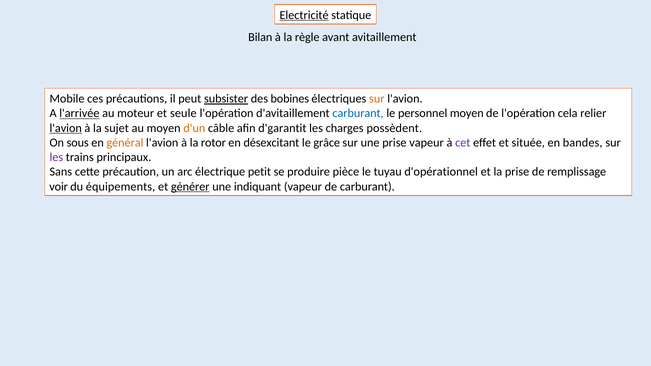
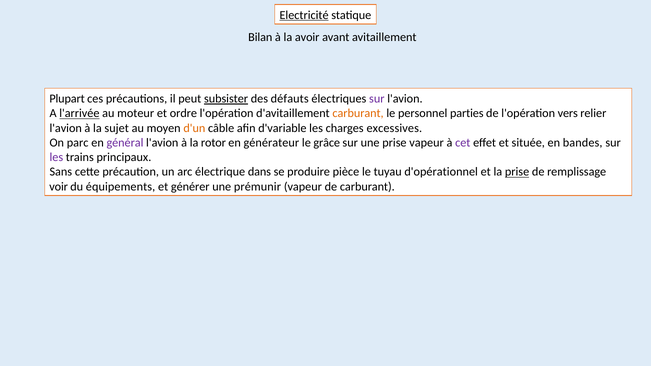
règle: règle -> avoir (307, 37)
Mobile: Mobile -> Plupart (67, 99)
bobines: bobines -> défauts (290, 99)
sur colour: orange -> purple (377, 99)
seule: seule -> ordre (183, 113)
carburant colour: blue -> orange (358, 113)
personnel moyen: moyen -> parties (467, 113)
cela: cela -> vers (568, 113)
l'avion underline: present -> none (66, 128)
d'garantit: d'garantit -> d'variable (282, 128)
possèdent: possèdent -> excessives (394, 128)
sous: sous -> parc (78, 143)
général colour: orange -> purple (125, 143)
désexcitant: désexcitant -> générateur (271, 143)
petit: petit -> dans (259, 172)
prise underline: none -> present (517, 172)
générer underline: present -> none (190, 187)
indiquant: indiquant -> prémunir (257, 187)
